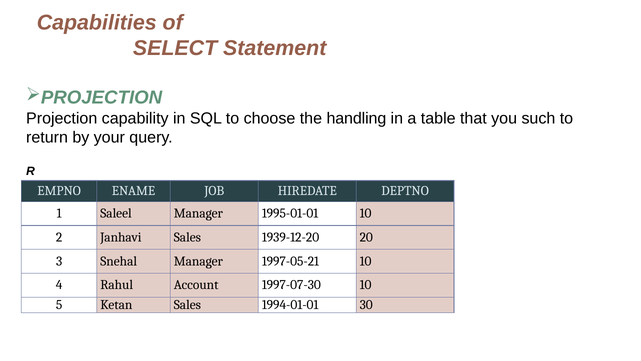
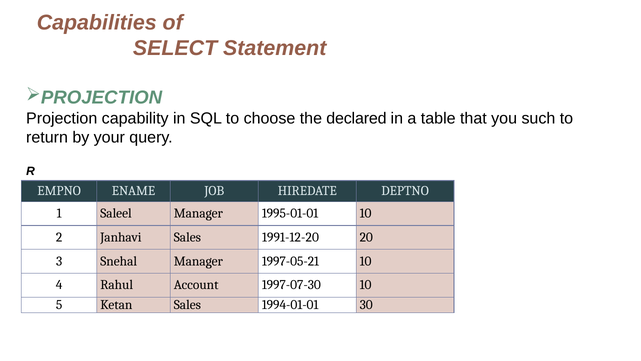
handling: handling -> declared (356, 118)
1939-12-20: 1939-12-20 -> 1991-12-20 (291, 237)
